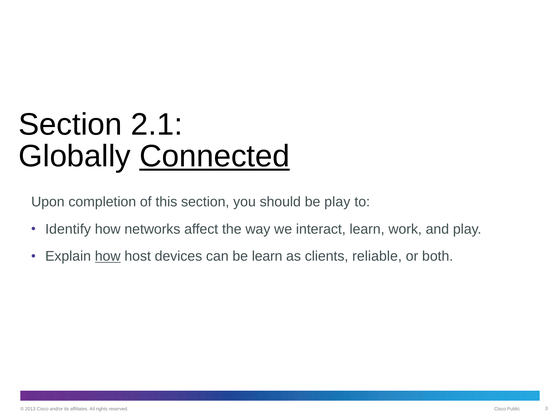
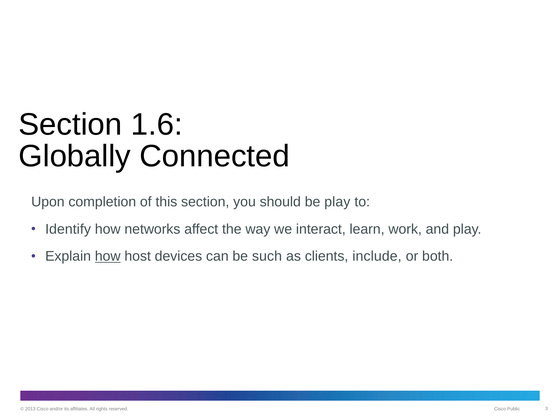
2.1: 2.1 -> 1.6 (157, 125)
Connected underline: present -> none (215, 156)
be learn: learn -> such (267, 256)
reliable: reliable -> include (377, 256)
